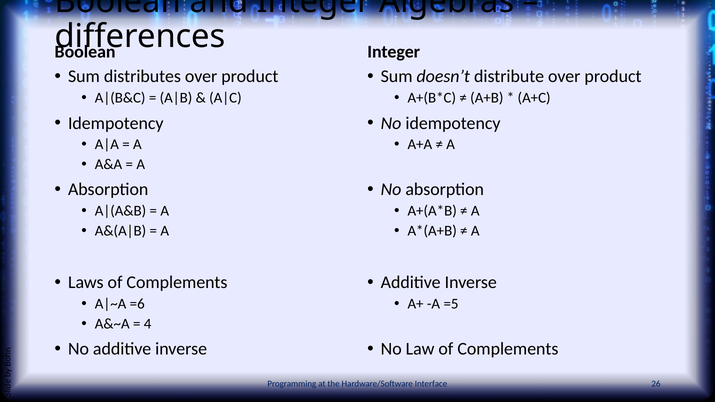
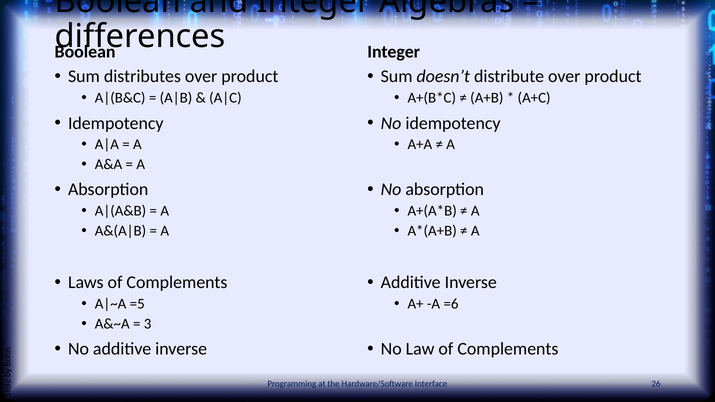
=6: =6 -> =5 (137, 304)
=5: =5 -> =6 (451, 304)
4: 4 -> 3 (148, 324)
